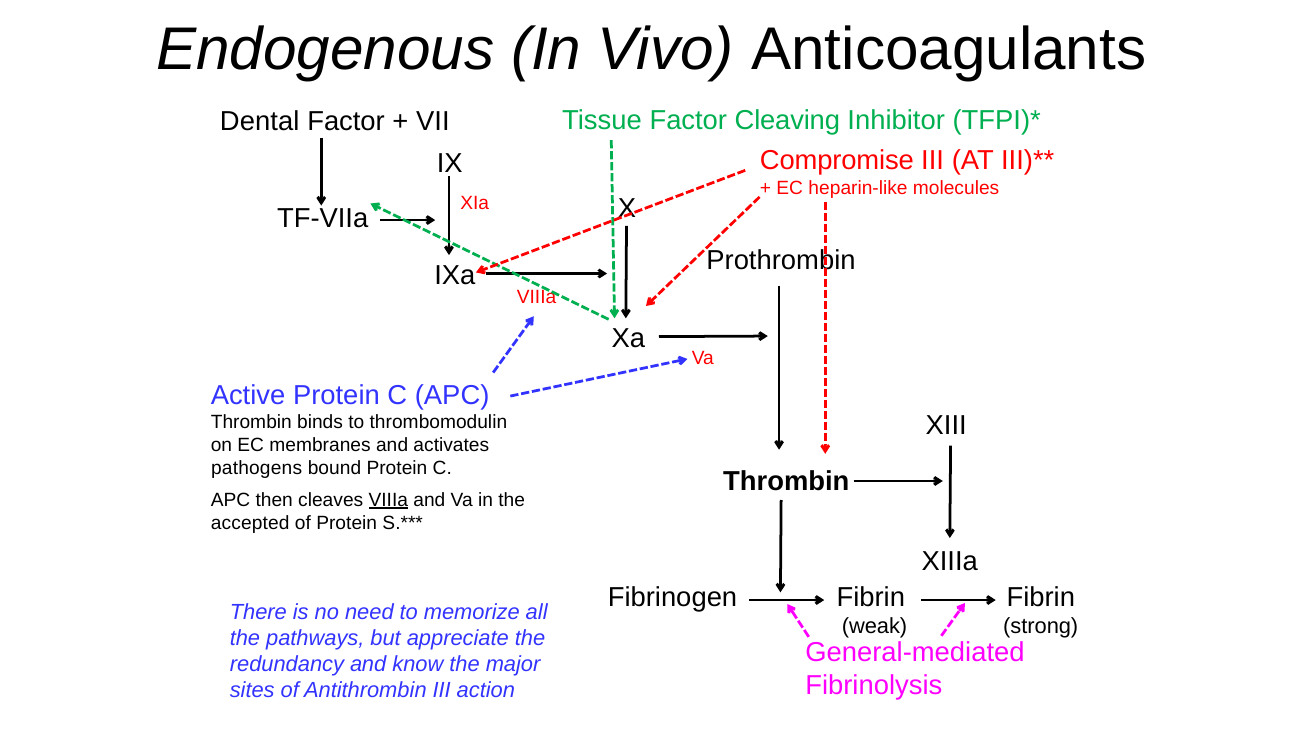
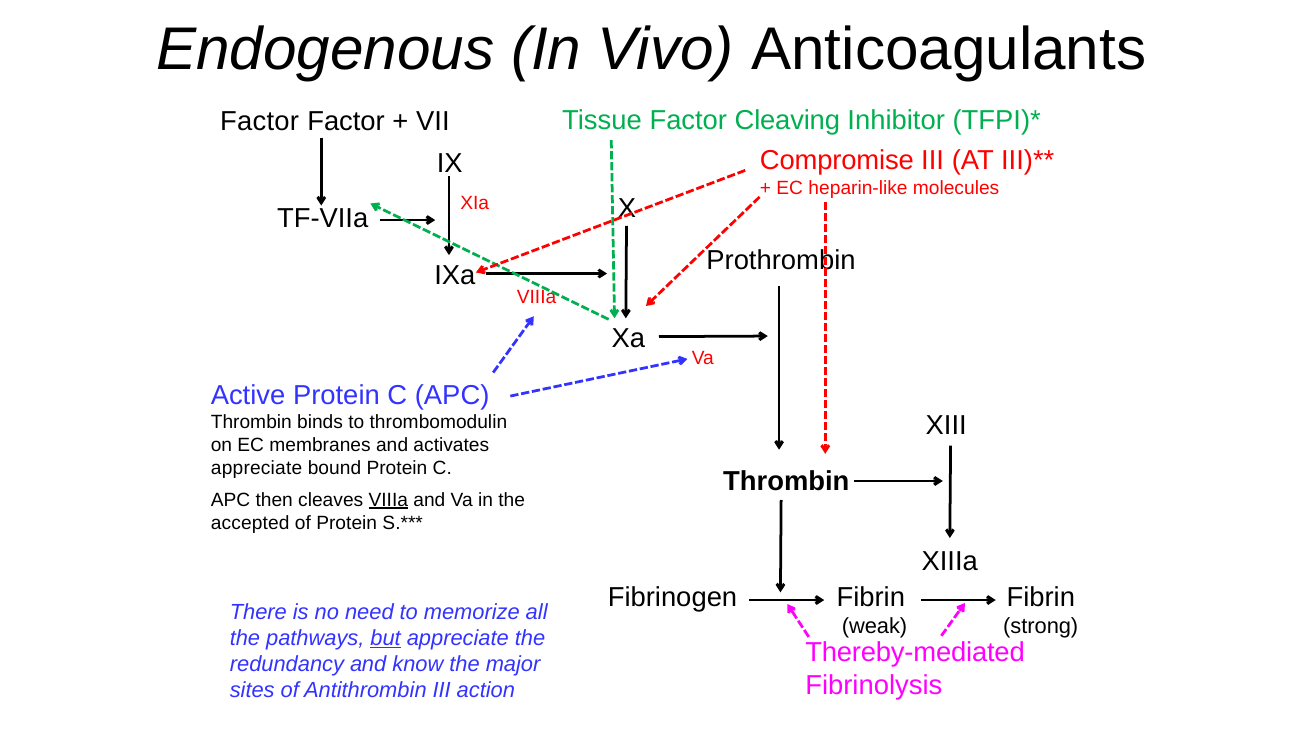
Dental: Dental -> Factor (260, 122)
pathogens: pathogens -> appreciate (257, 469)
but underline: none -> present (386, 638)
General-mediated: General-mediated -> Thereby-mediated (915, 653)
